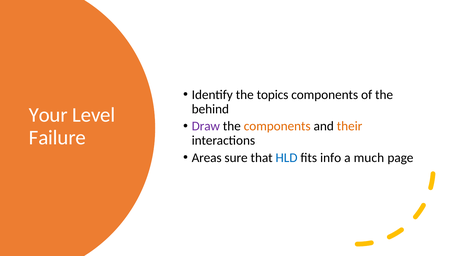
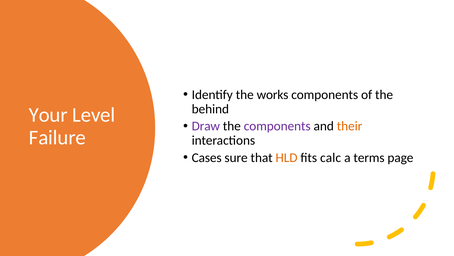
topics: topics -> works (273, 95)
components colour: orange -> purple (277, 126)
Areas: Areas -> Cases (207, 157)
HLD colour: blue -> orange (287, 157)
info: info -> calc (331, 157)
much: much -> terms (369, 157)
